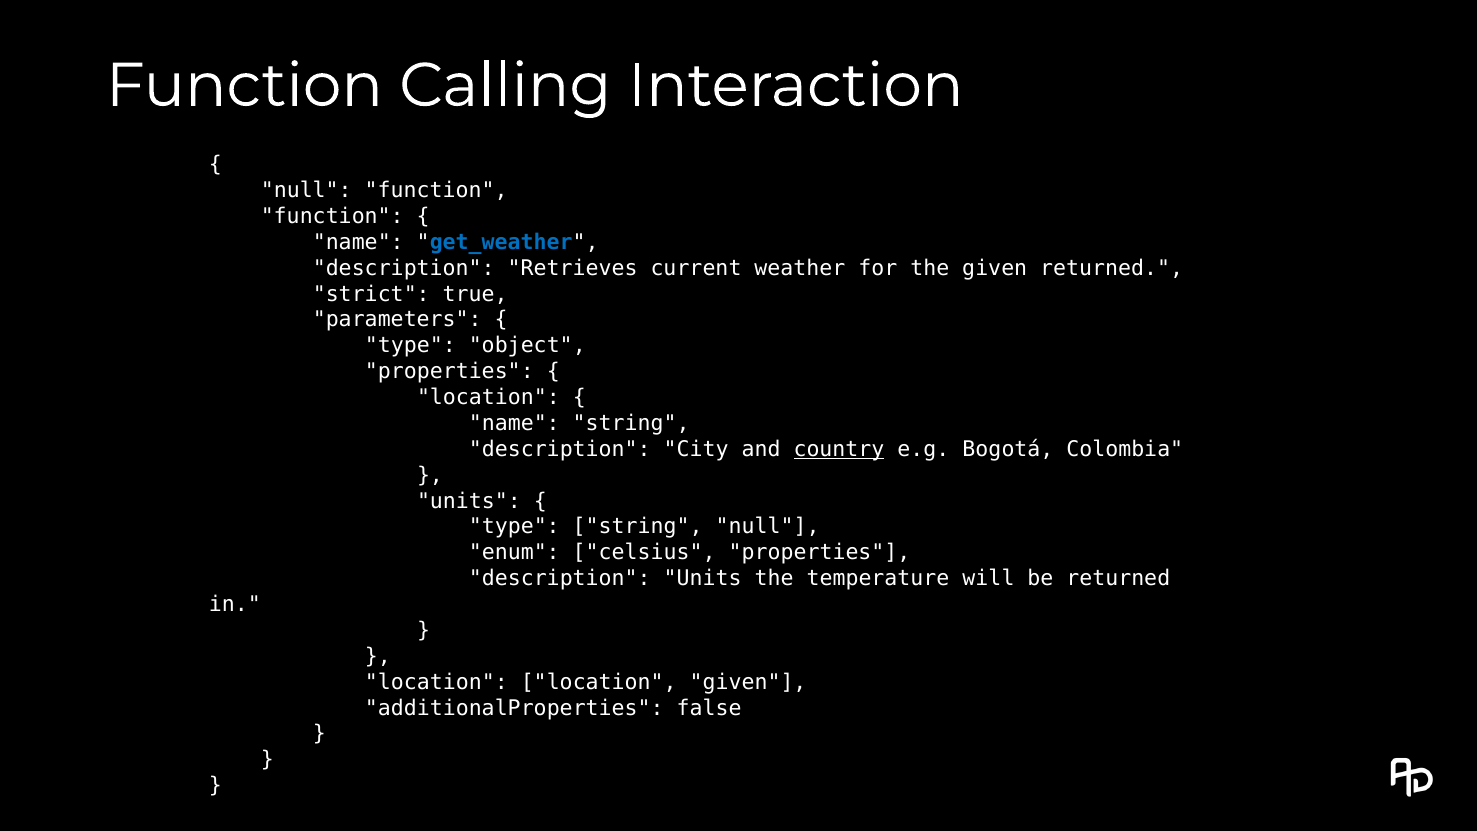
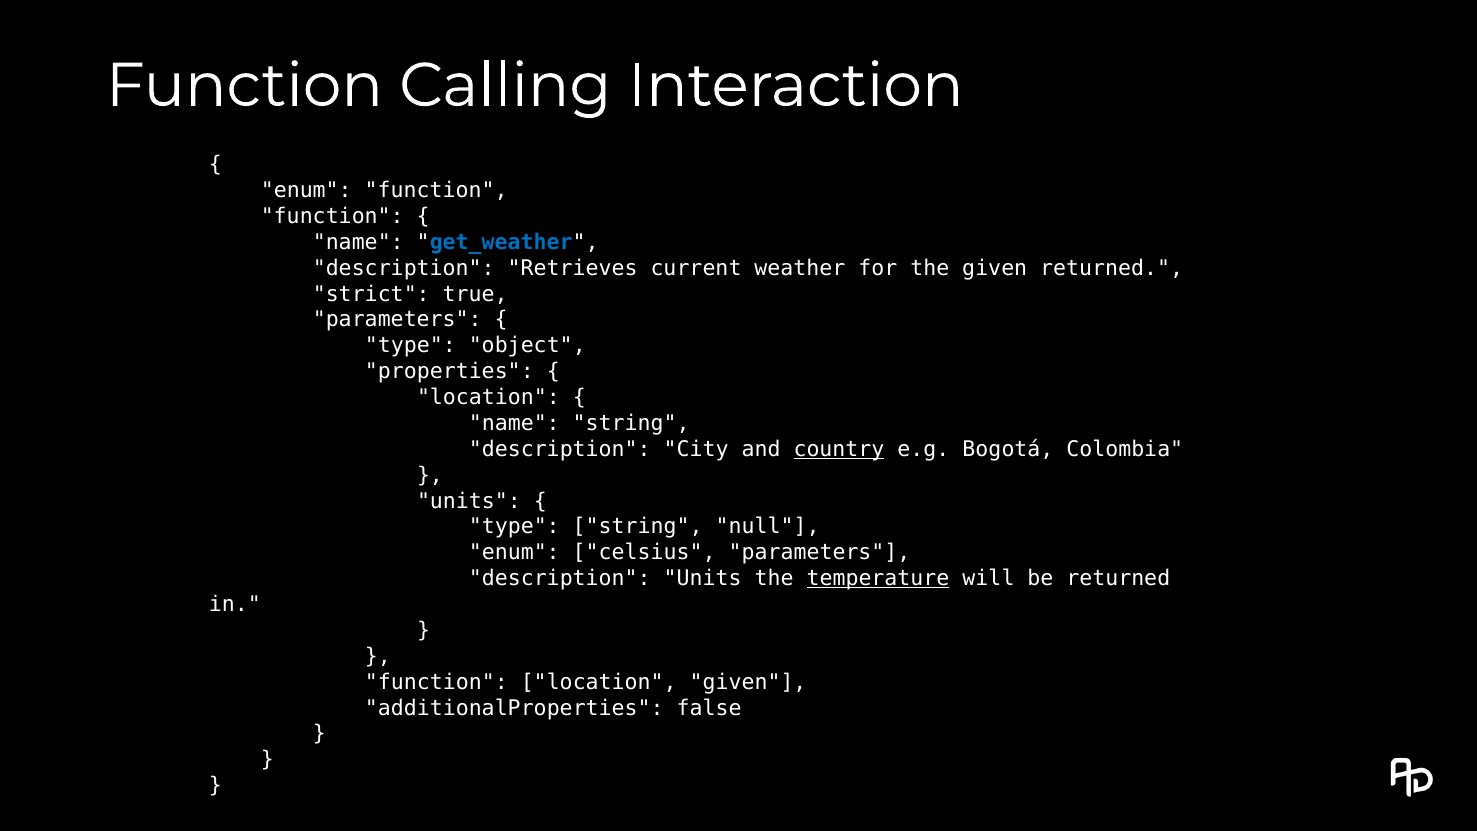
null: null -> enum (306, 190)
celsius properties: properties -> parameters (820, 553)
temperature underline: none -> present (878, 578)
location: location -> function (436, 682)
